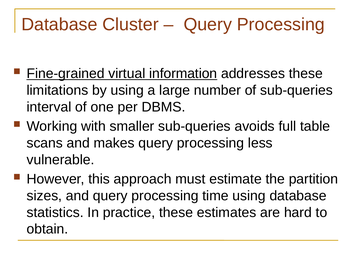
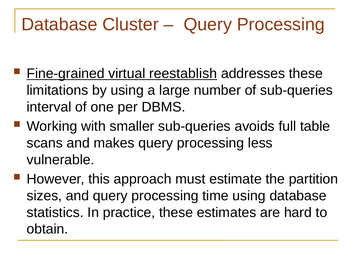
information: information -> reestablish (183, 74)
